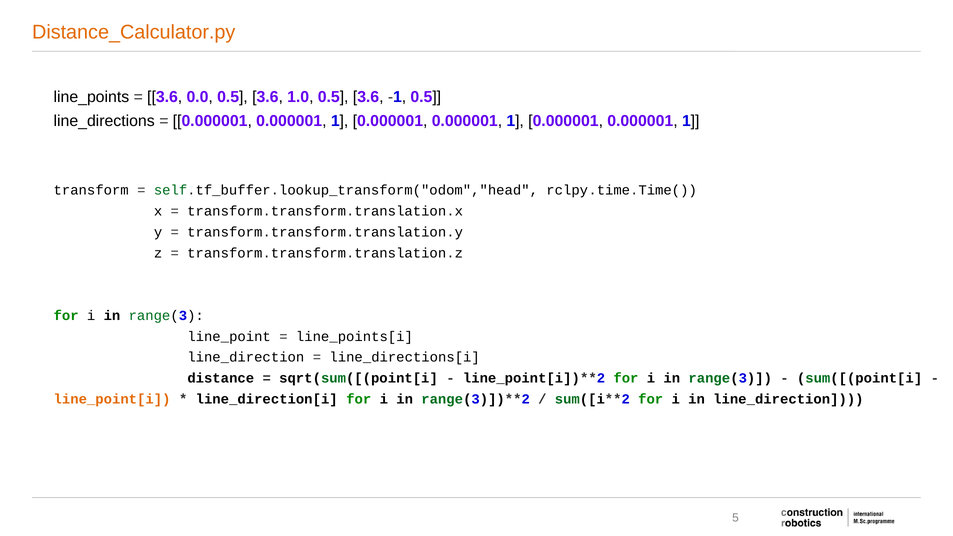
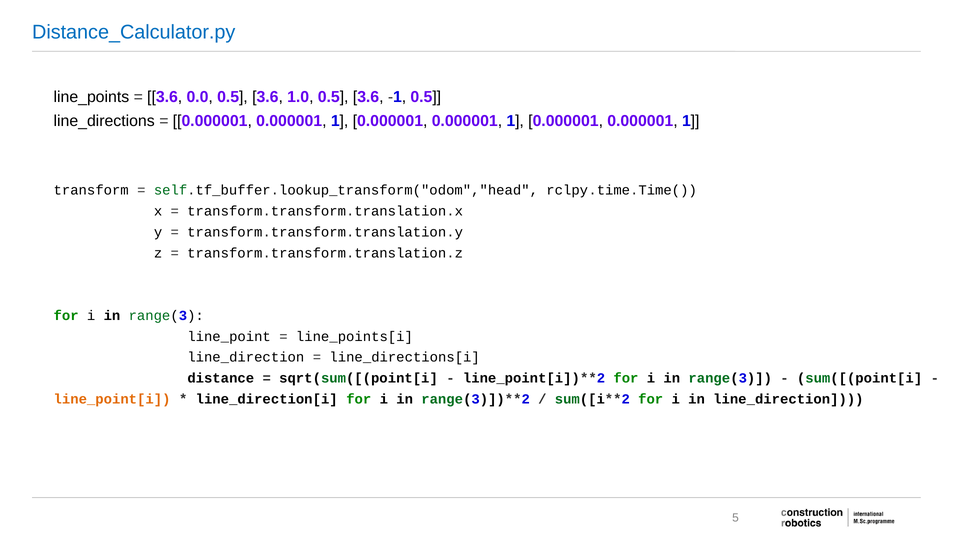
Distance_Calculator.py colour: orange -> blue (134, 32)
